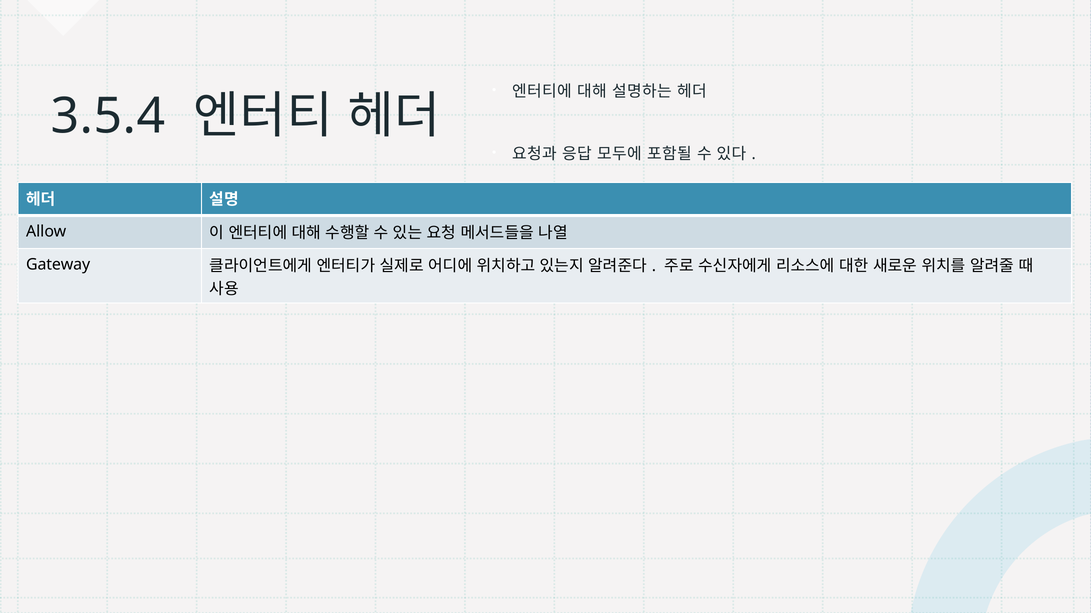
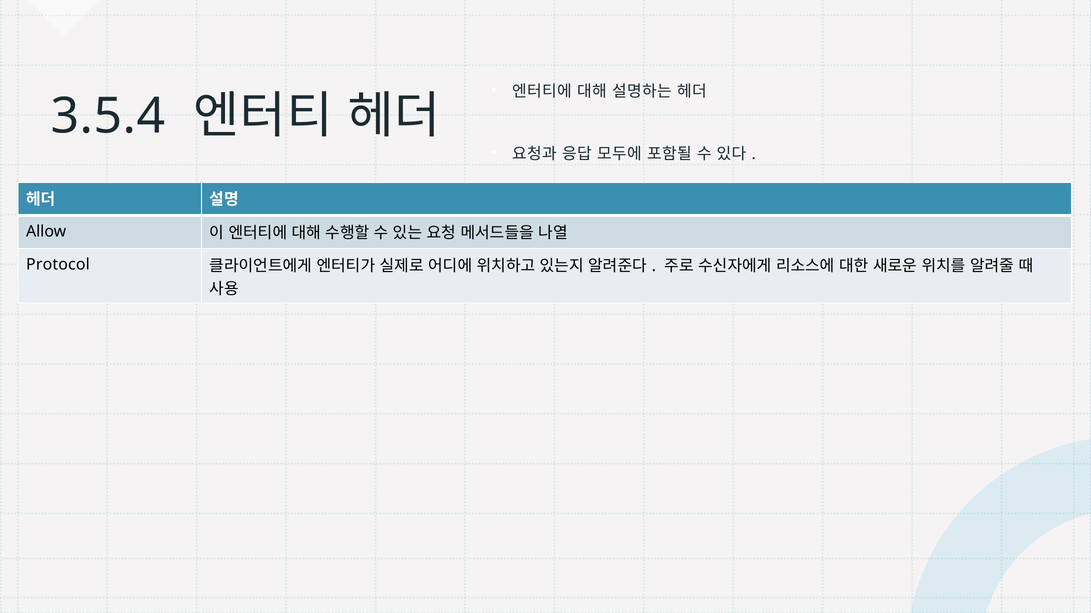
Gateway: Gateway -> Protocol (58, 265)
